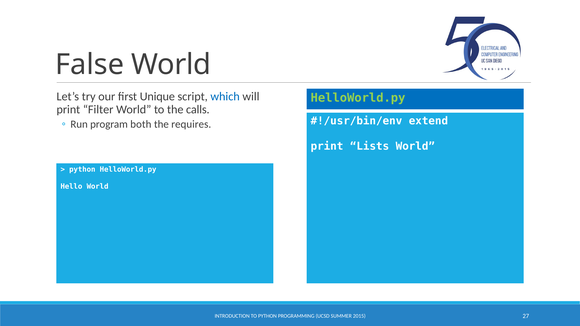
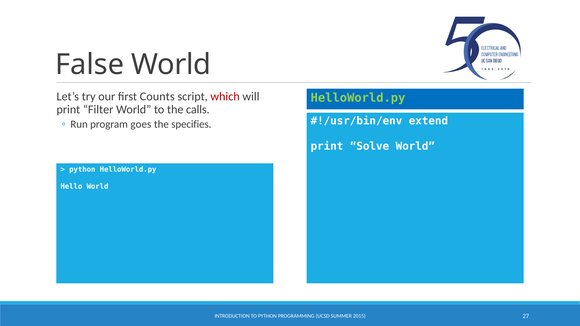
Unique: Unique -> Counts (157, 96)
which colour: blue -> red (225, 96)
both: both -> goes (141, 124)
requires: requires -> specifies (191, 124)
Lists: Lists -> Solve (370, 146)
